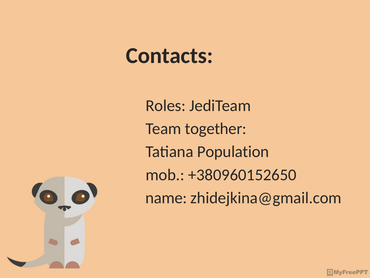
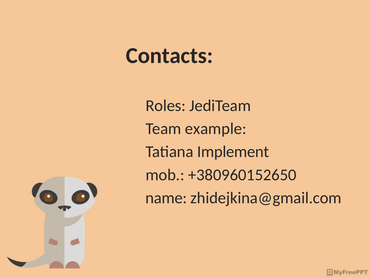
together: together -> example (216, 128)
Population: Population -> Implement (233, 151)
